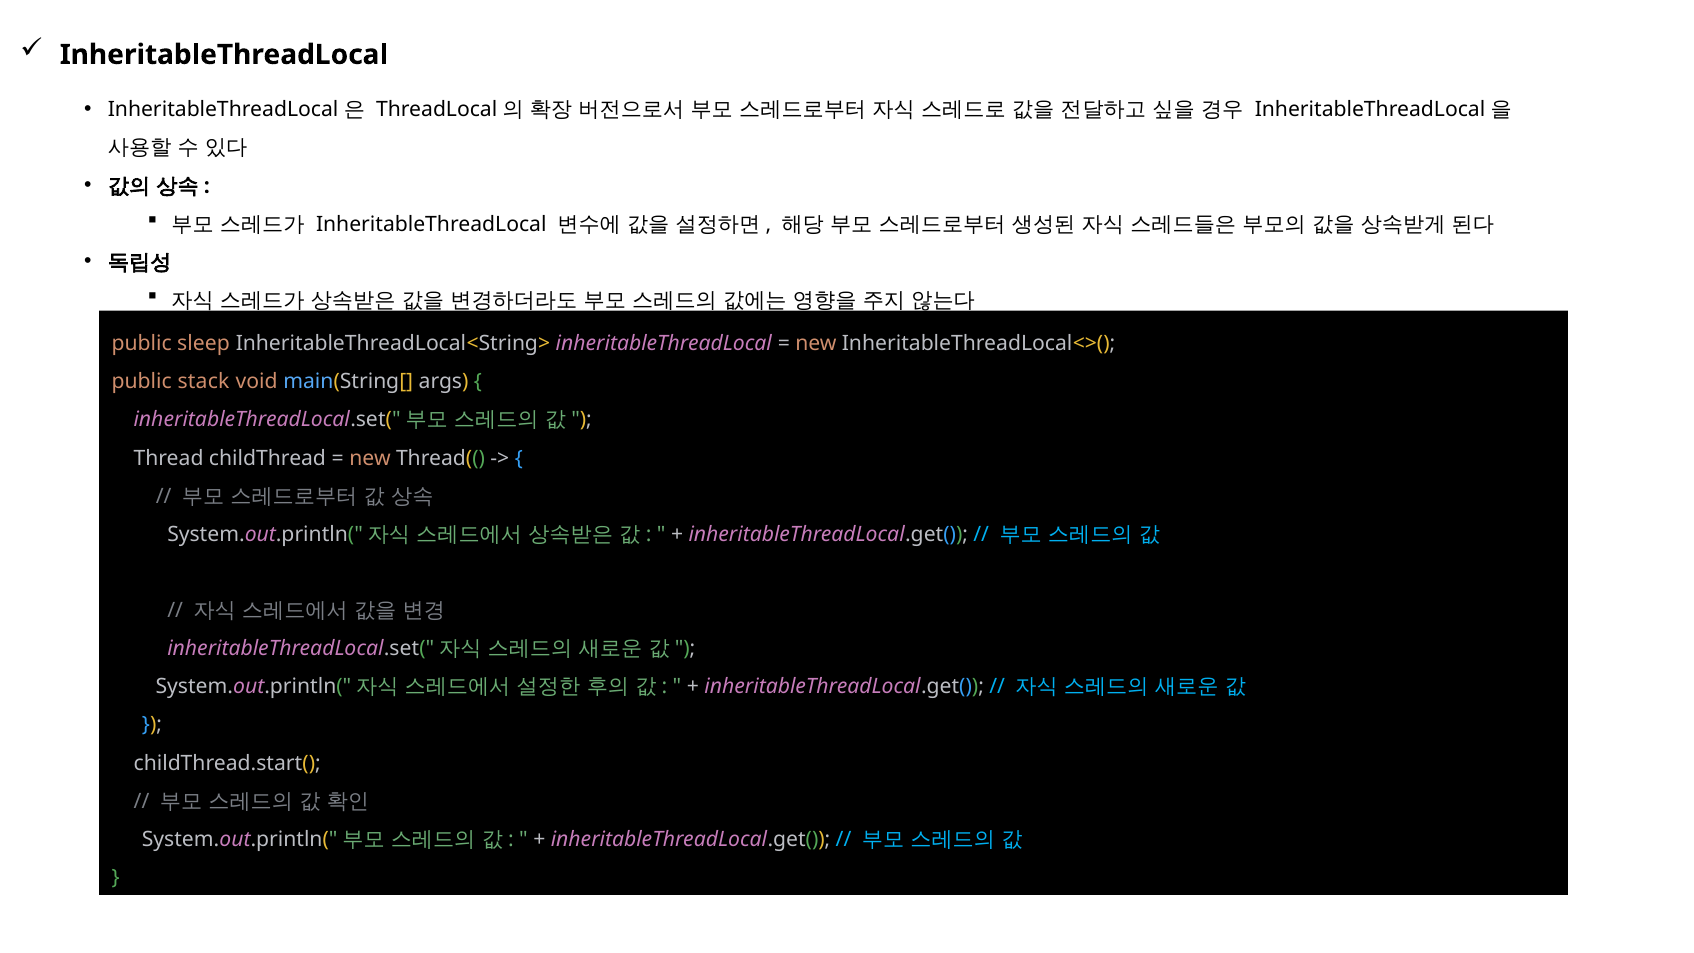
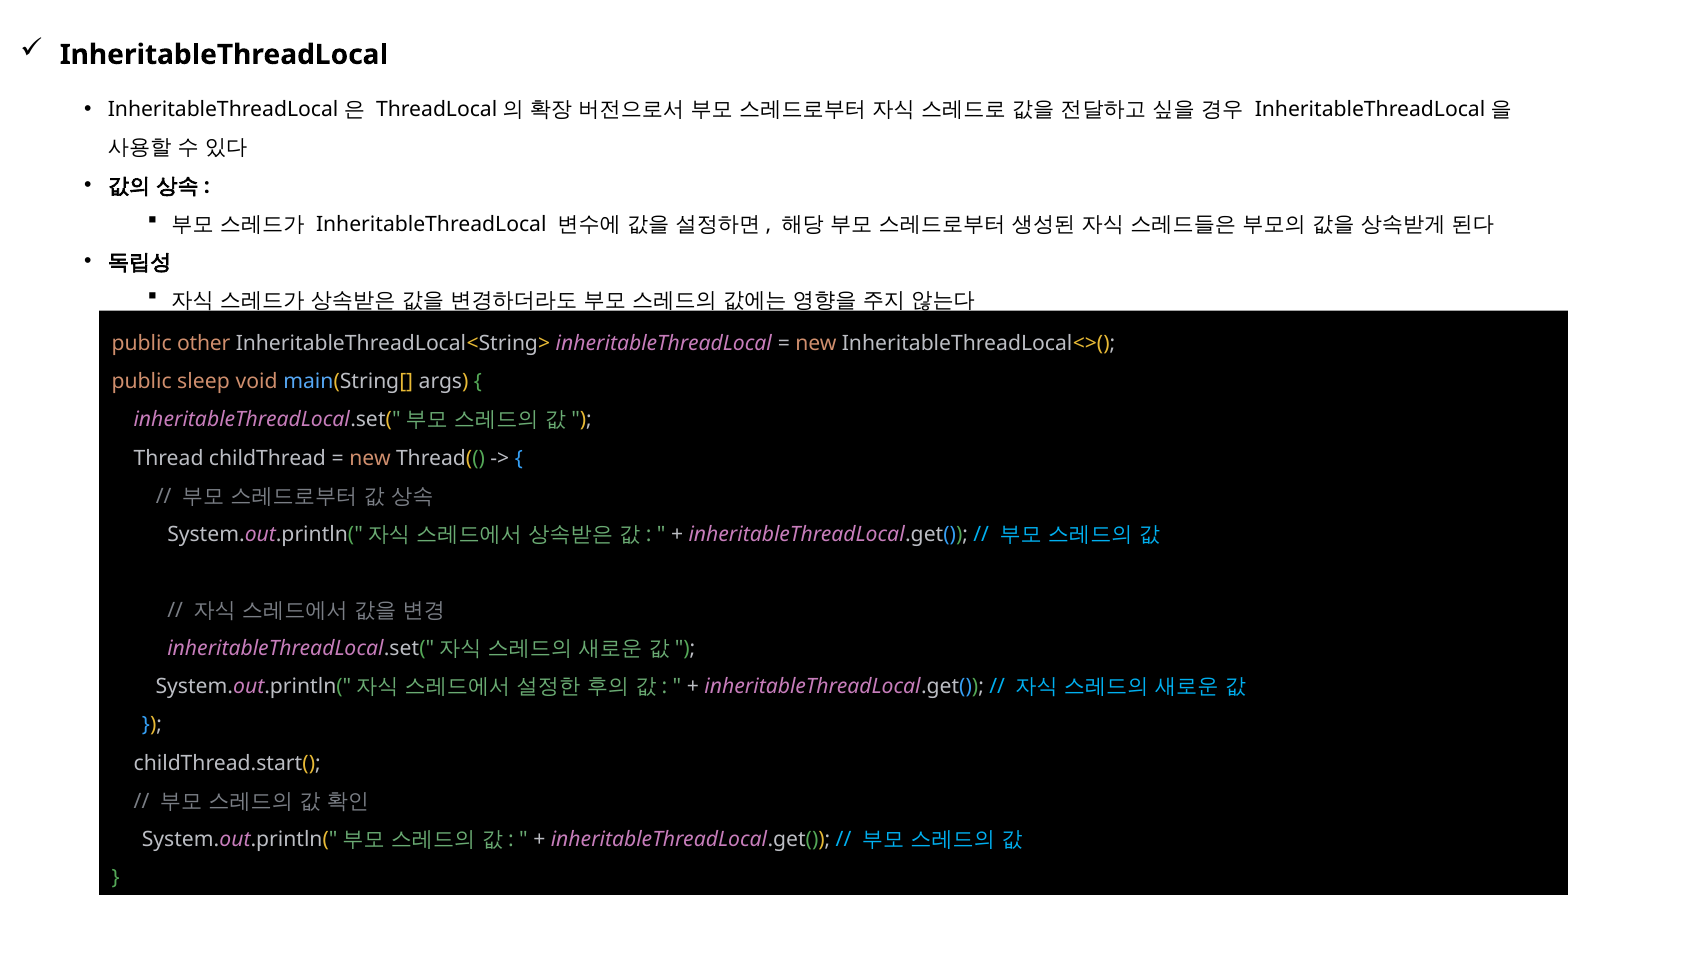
sleep: sleep -> other (204, 344)
stack: stack -> sleep (204, 382)
